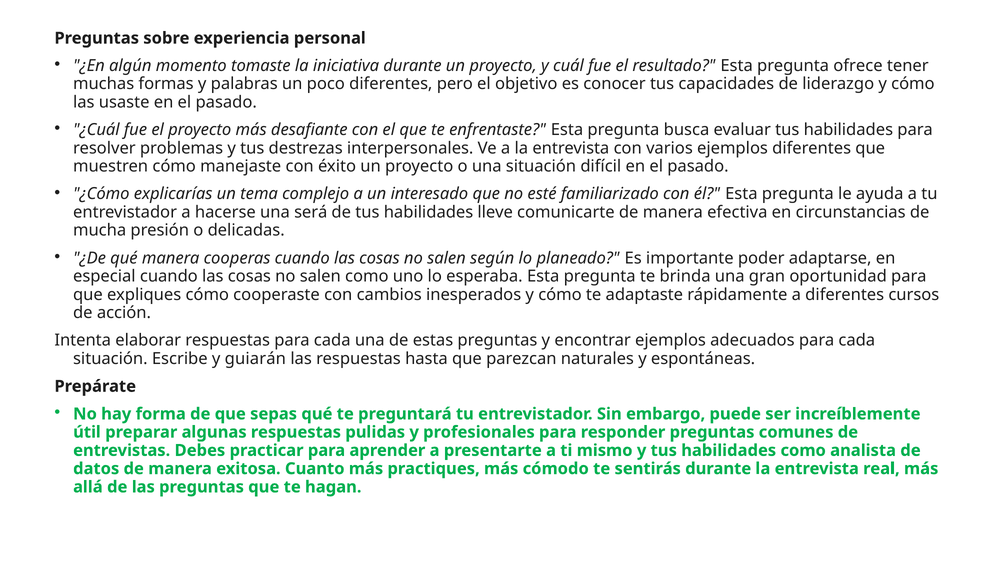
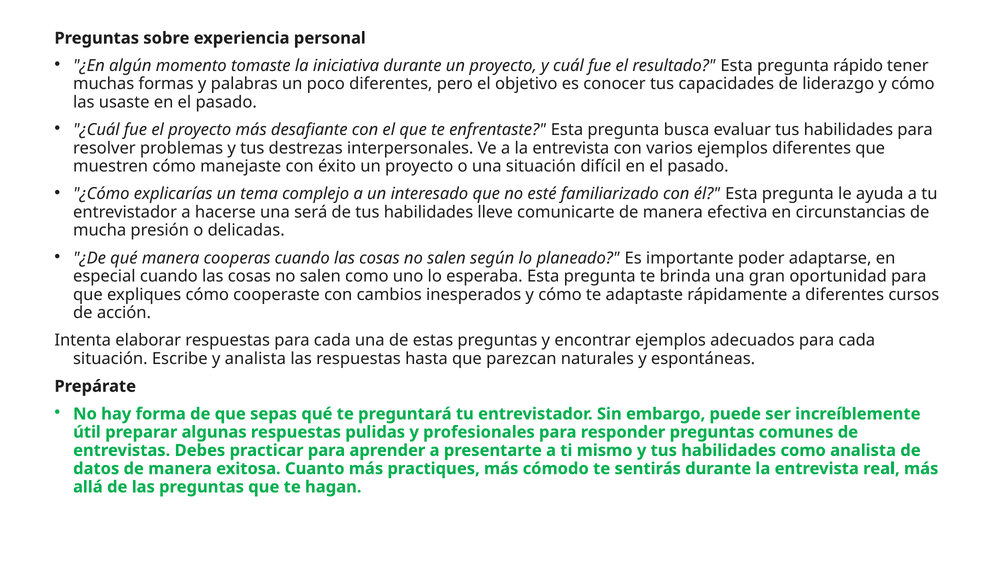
ofrece: ofrece -> rápido (858, 66)
y guiarán: guiarán -> analista (255, 359)
